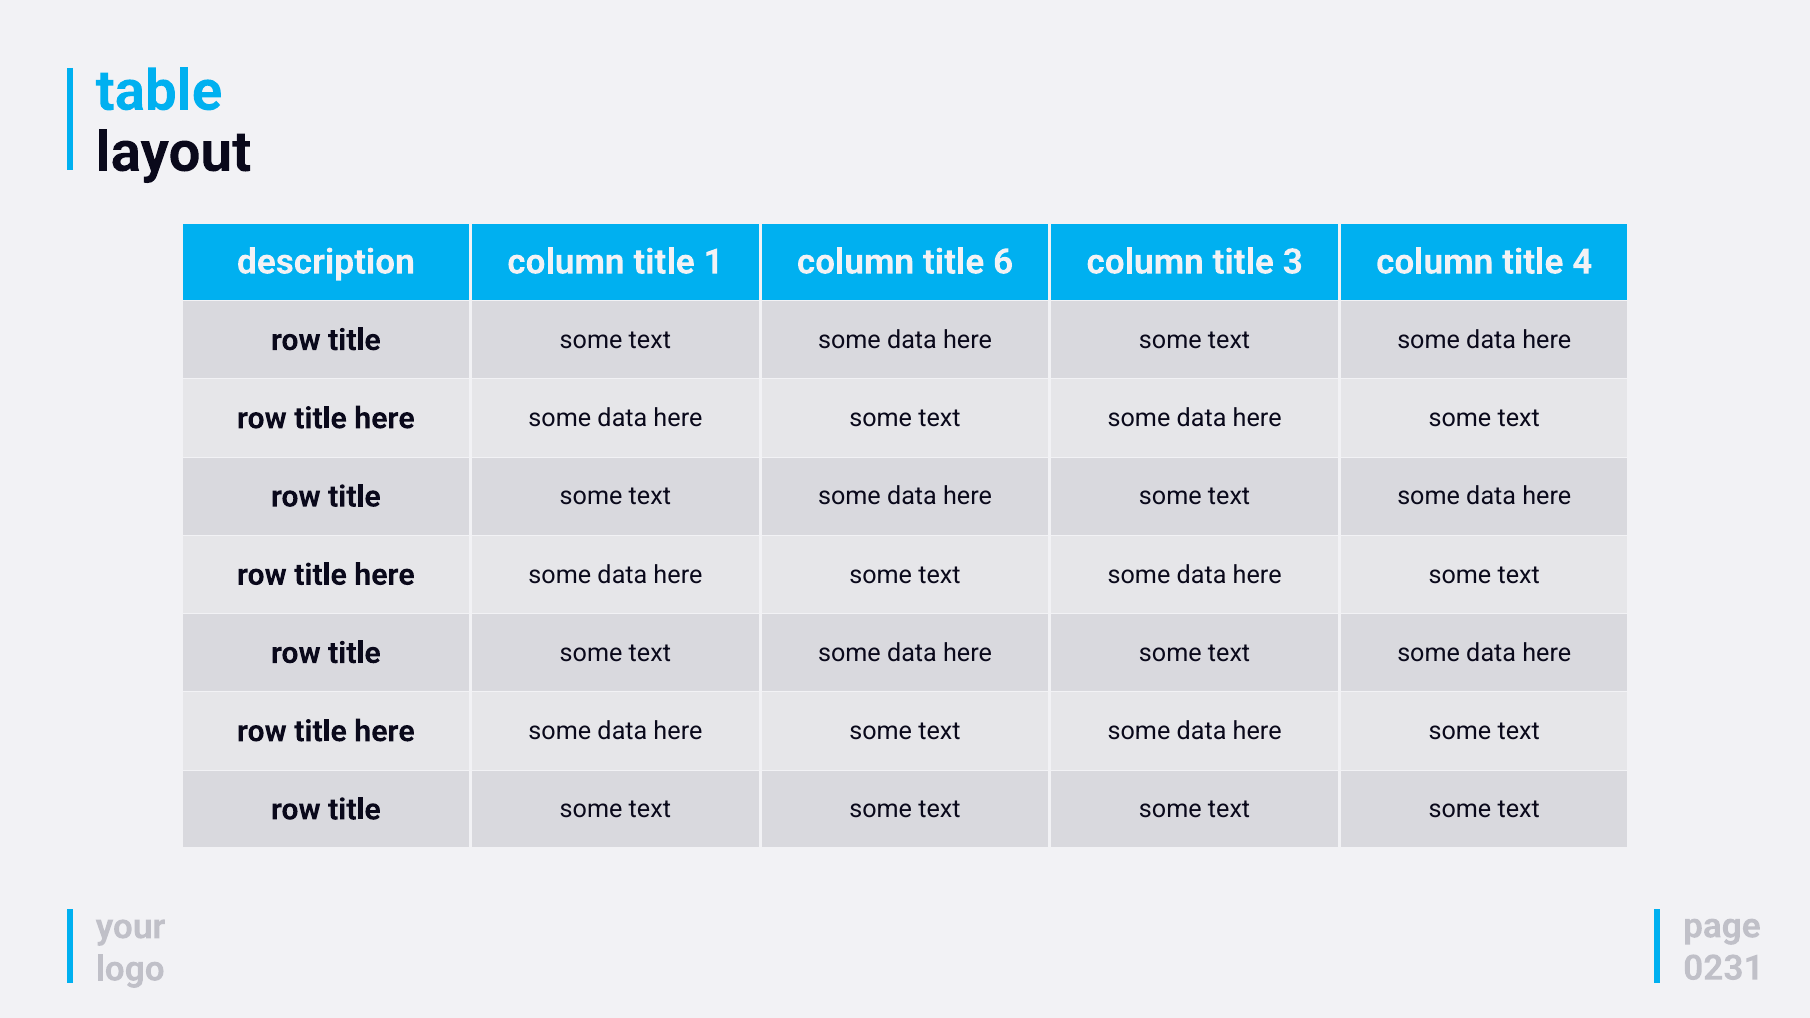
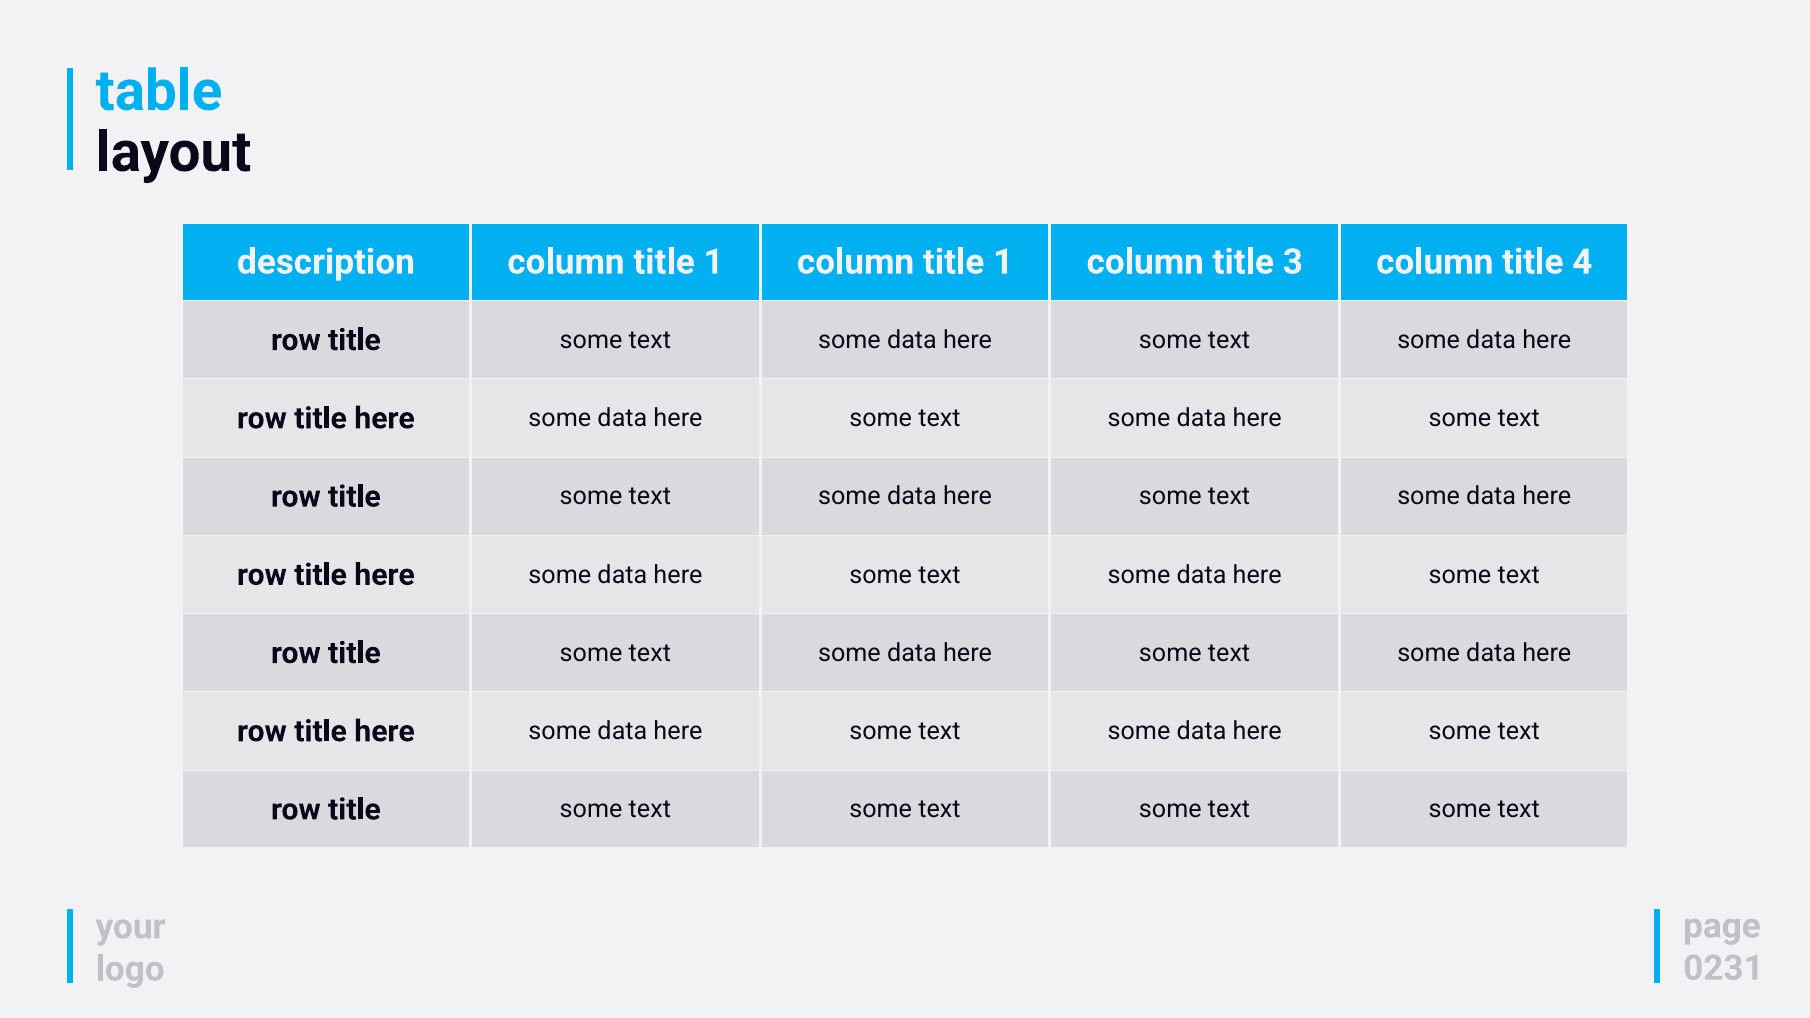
1 column title 6: 6 -> 1 (1003, 262)
